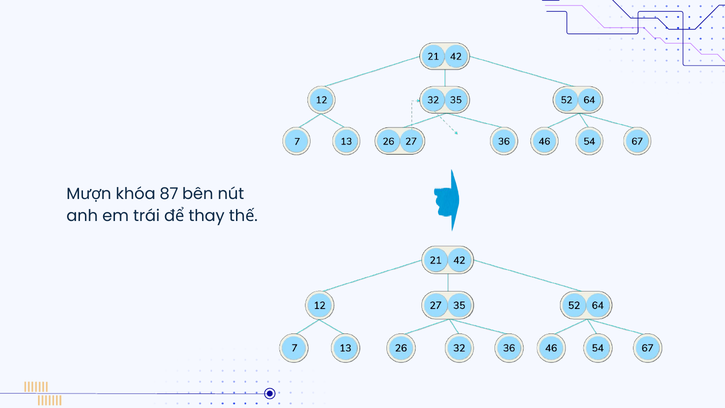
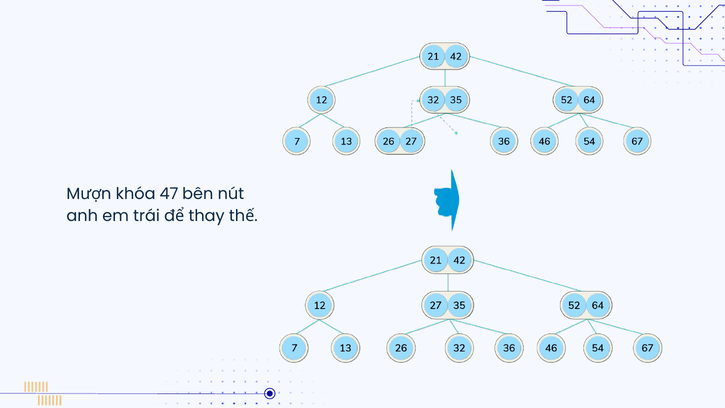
87: 87 -> 47 (169, 194)
